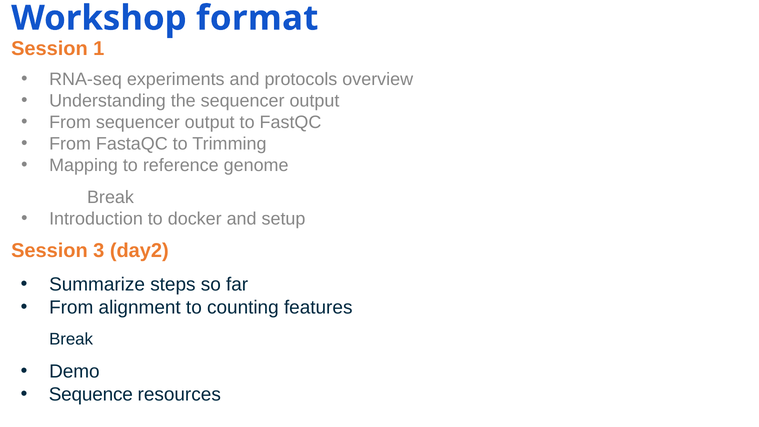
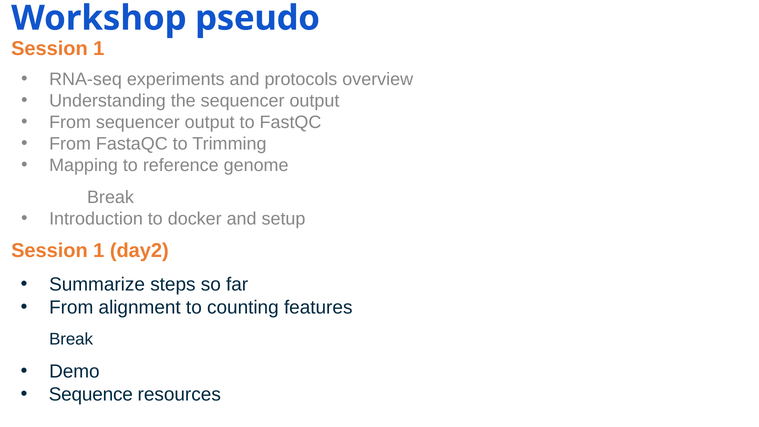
format: format -> pseudo (258, 18)
3: 3 -> 1 (99, 250)
